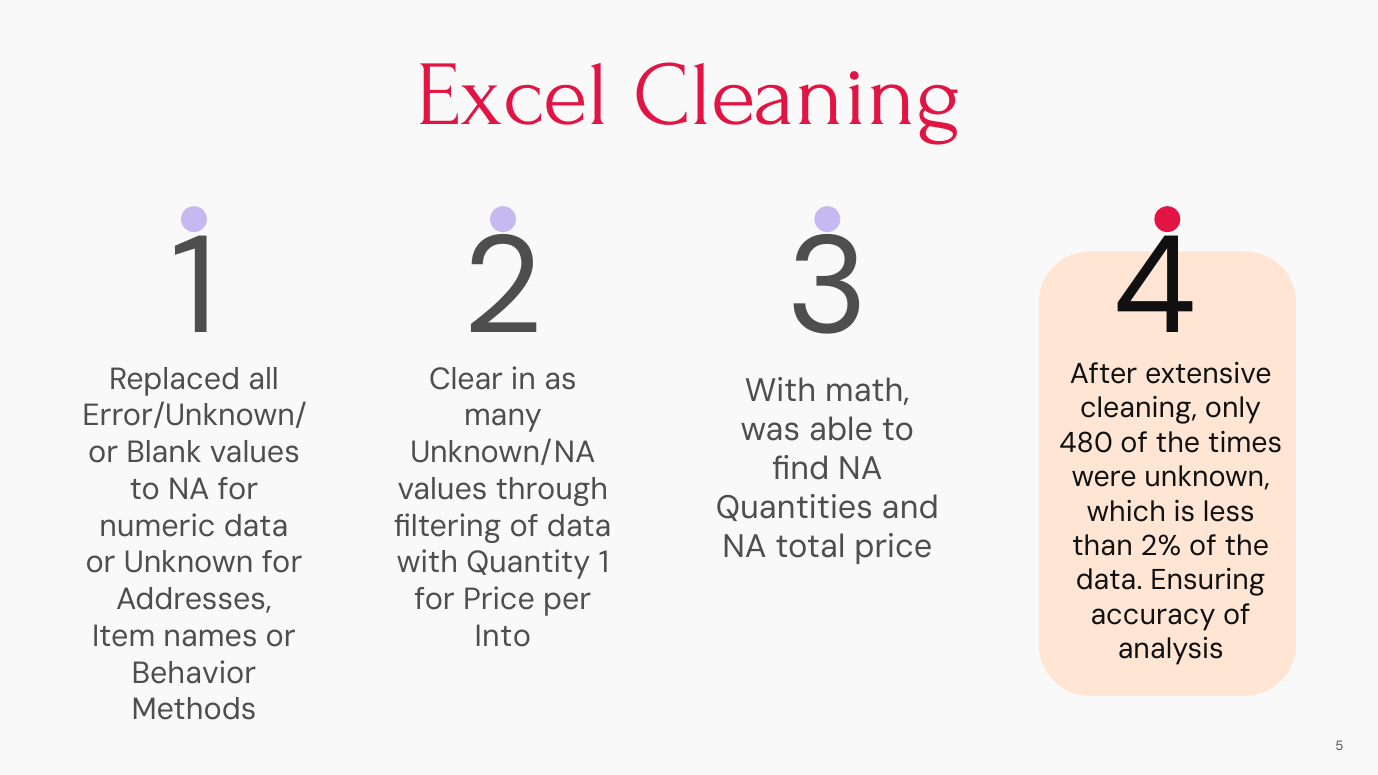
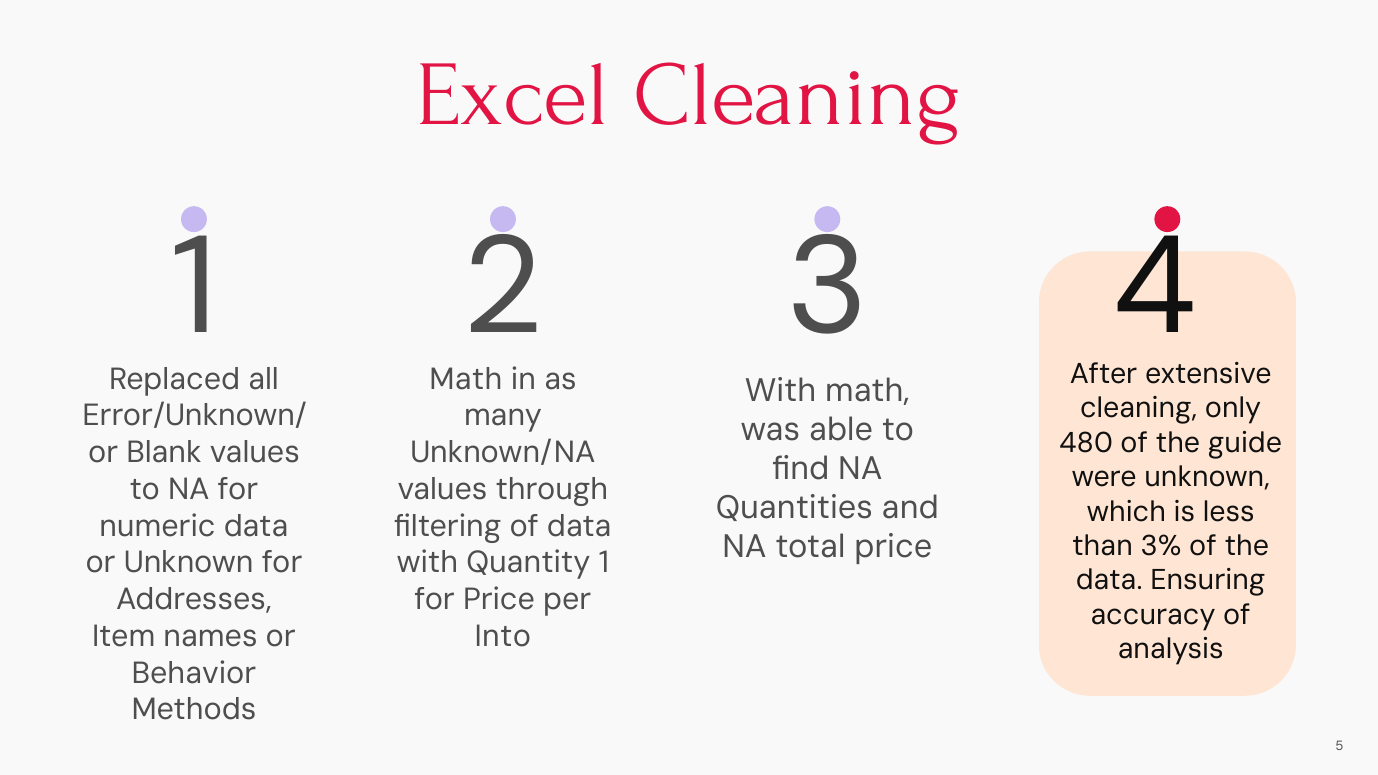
Clear: Clear -> Math (466, 379)
times: times -> guide (1245, 443)
2%: 2% -> 3% (1161, 546)
